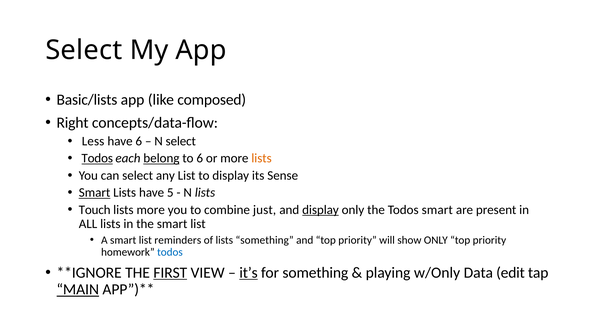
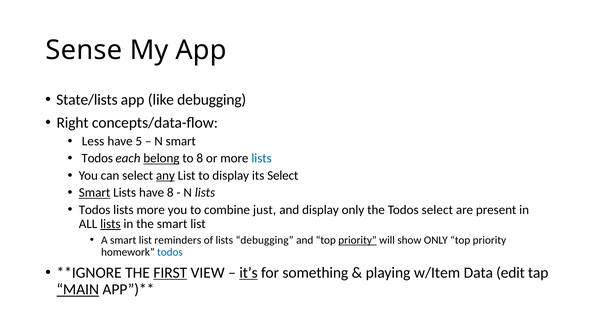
Select: Select -> Sense (84, 50)
Basic/lists: Basic/lists -> State/lists (87, 100)
like composed: composed -> debugging (212, 100)
have 6: 6 -> 5 (139, 141)
N select: select -> smart (181, 141)
Todos underline: present -> none (97, 158)
to 6: 6 -> 8 (200, 158)
lists colour: orange -> blue (262, 158)
any underline: none -> present (165, 175)
its Sense: Sense -> Select (283, 175)
have 5: 5 -> 8 (170, 192)
Touch: Touch -> Todos (95, 210)
display underline: present -> none (320, 210)
Todos smart: smart -> select (437, 210)
lists underline: none -> present (110, 224)
lists something: something -> debugging (265, 240)
priority underline: none -> present (357, 240)
w/Only: w/Only -> w/Item (437, 272)
